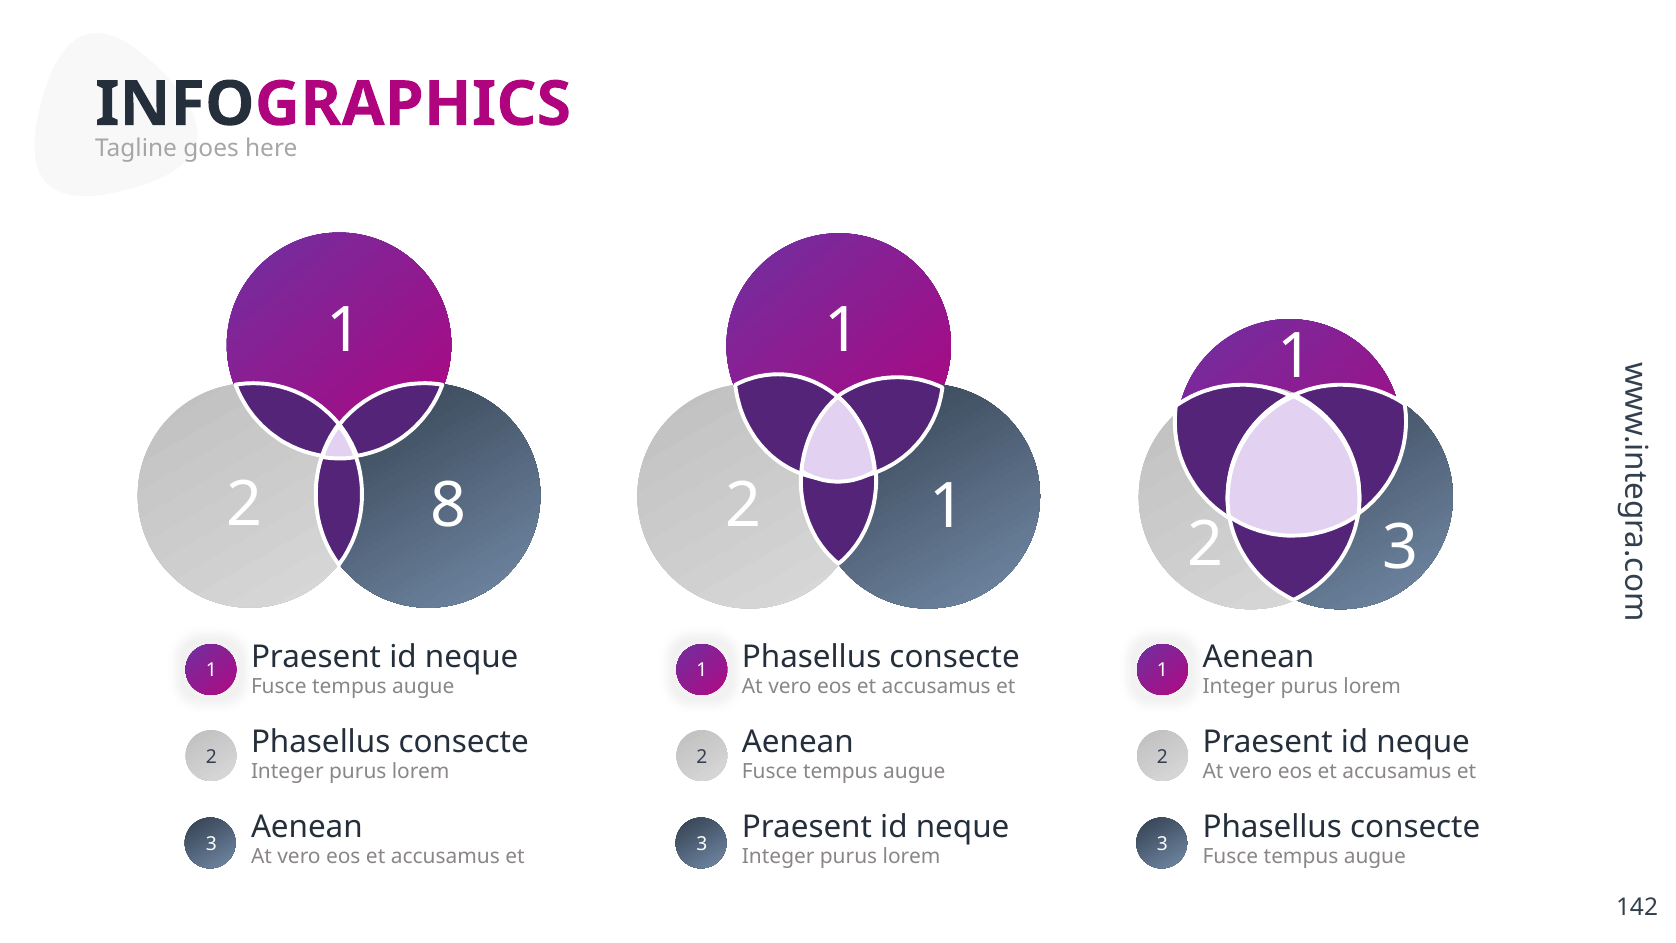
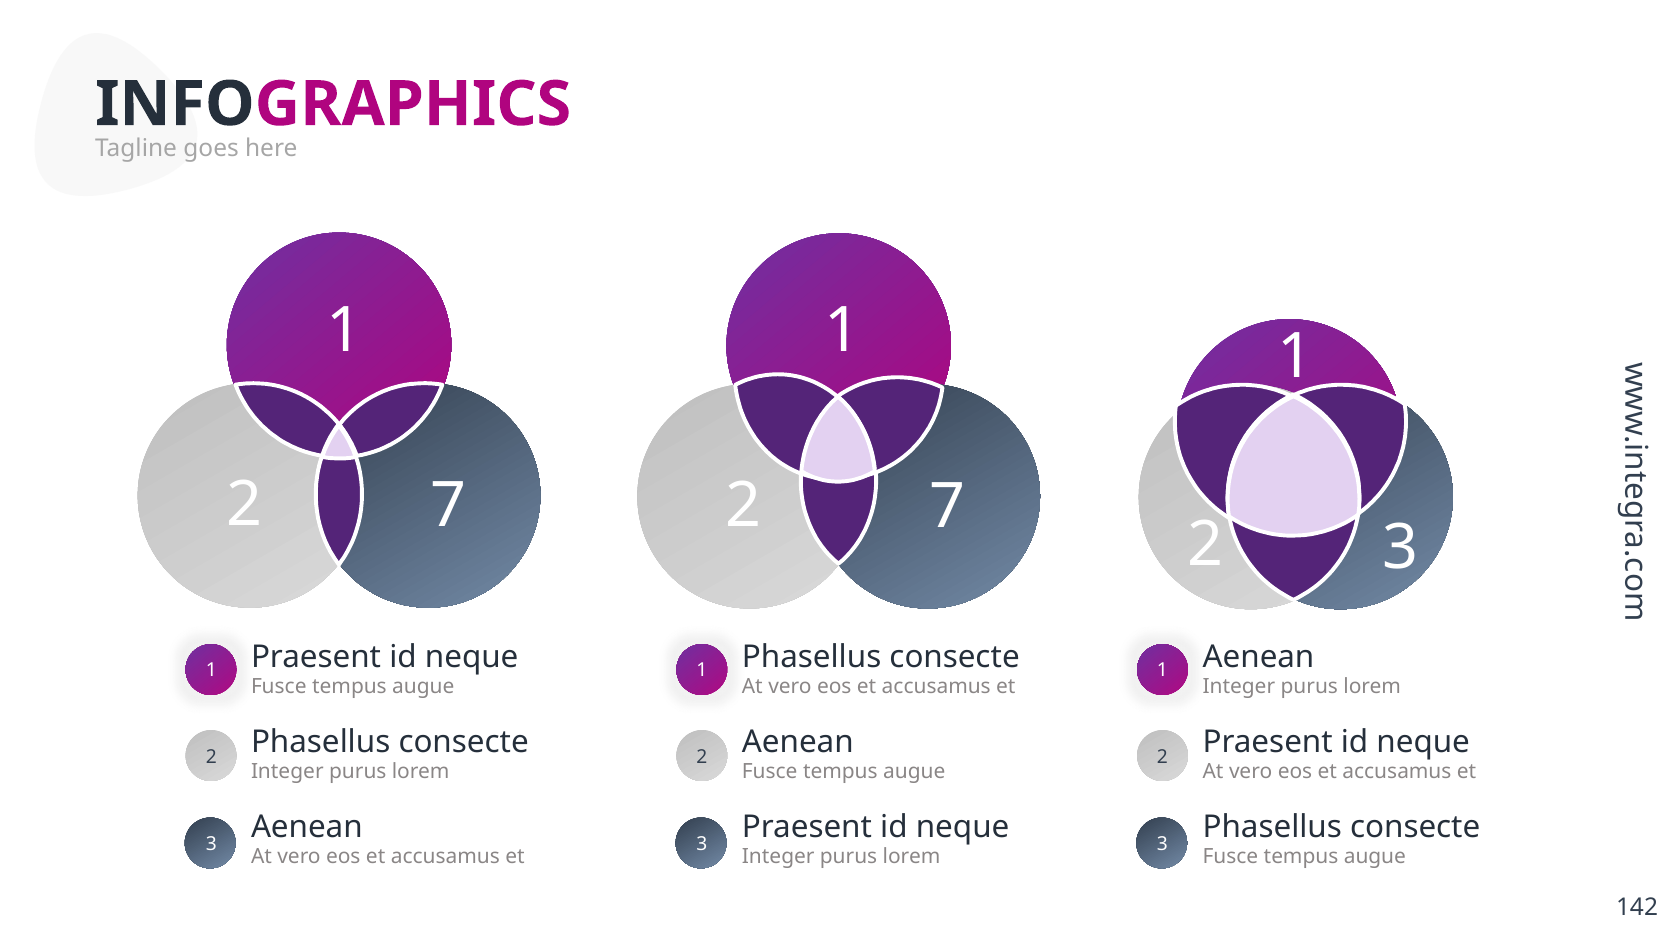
8: 8 -> 7 (448, 506)
1: 1 -> 7 (947, 507)
